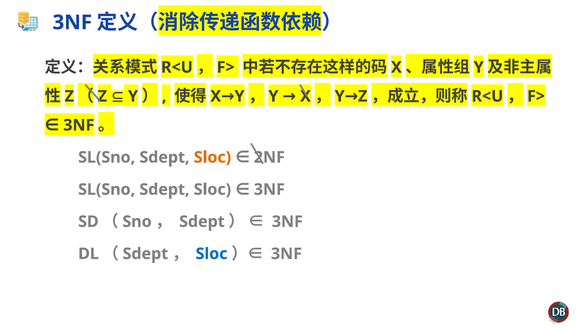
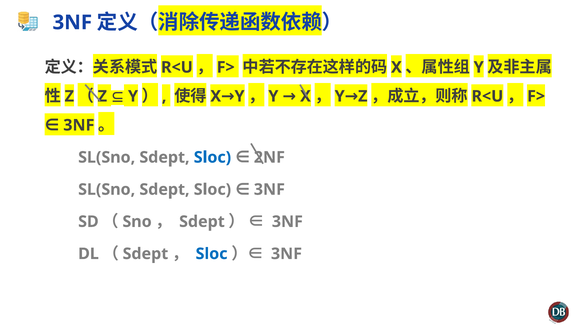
Sloc colour: orange -> blue (212, 157)
